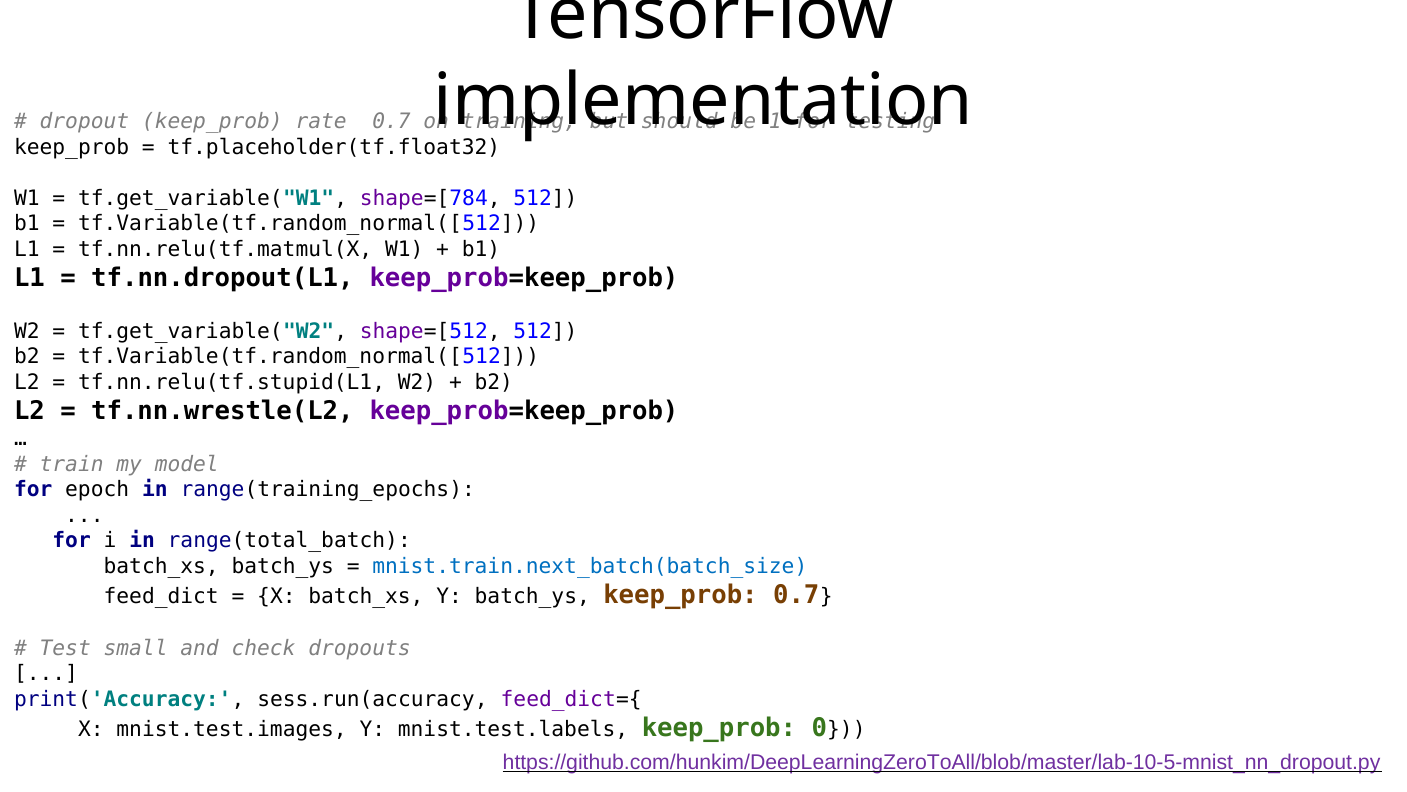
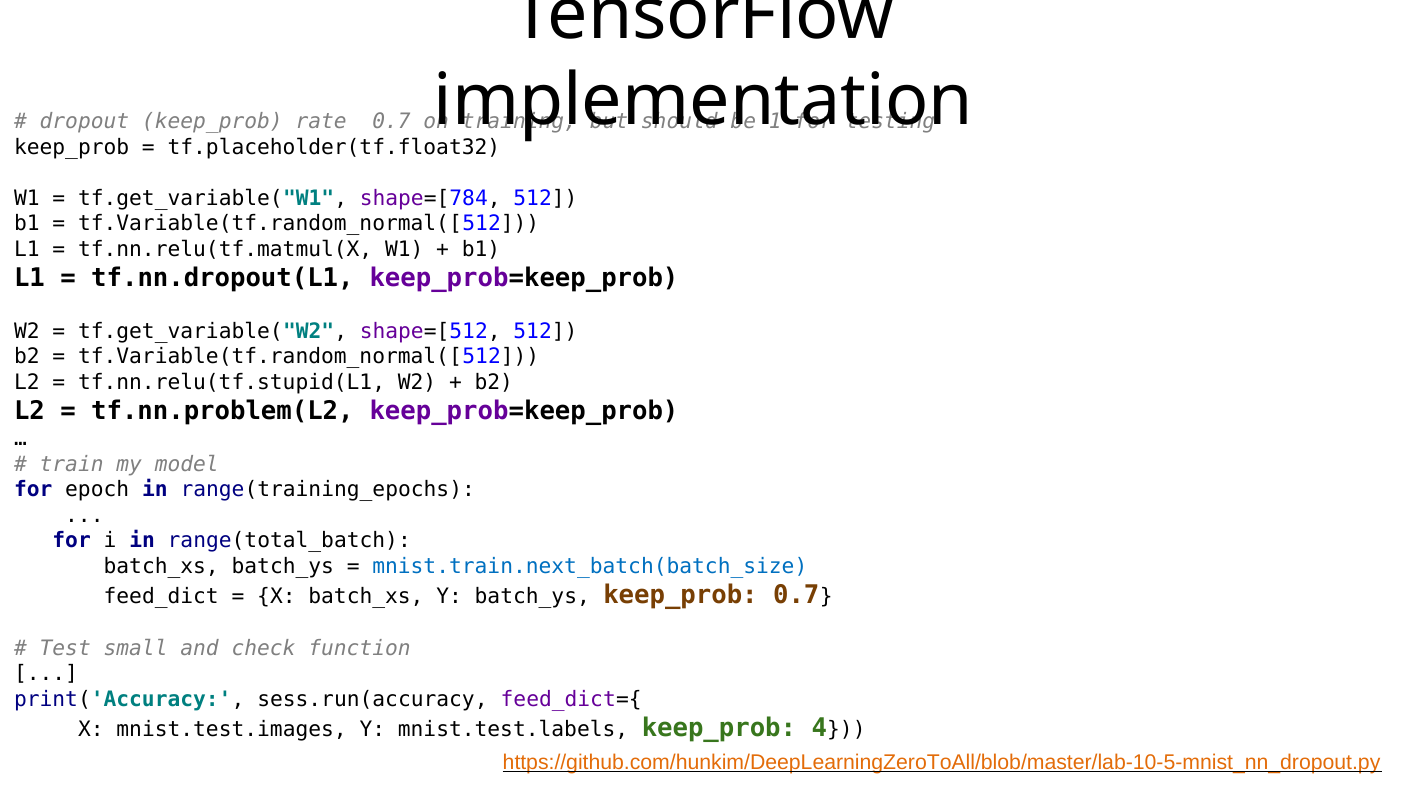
tf.nn.wrestle(L2: tf.nn.wrestle(L2 -> tf.nn.problem(L2 (222, 410)
dropouts: dropouts -> function (359, 648)
0: 0 -> 4 (819, 727)
https://github.com/hunkim/DeepLearningZeroToAll/blob/master/lab-10-5-mnist_nn_dropout.py colour: purple -> orange (942, 762)
